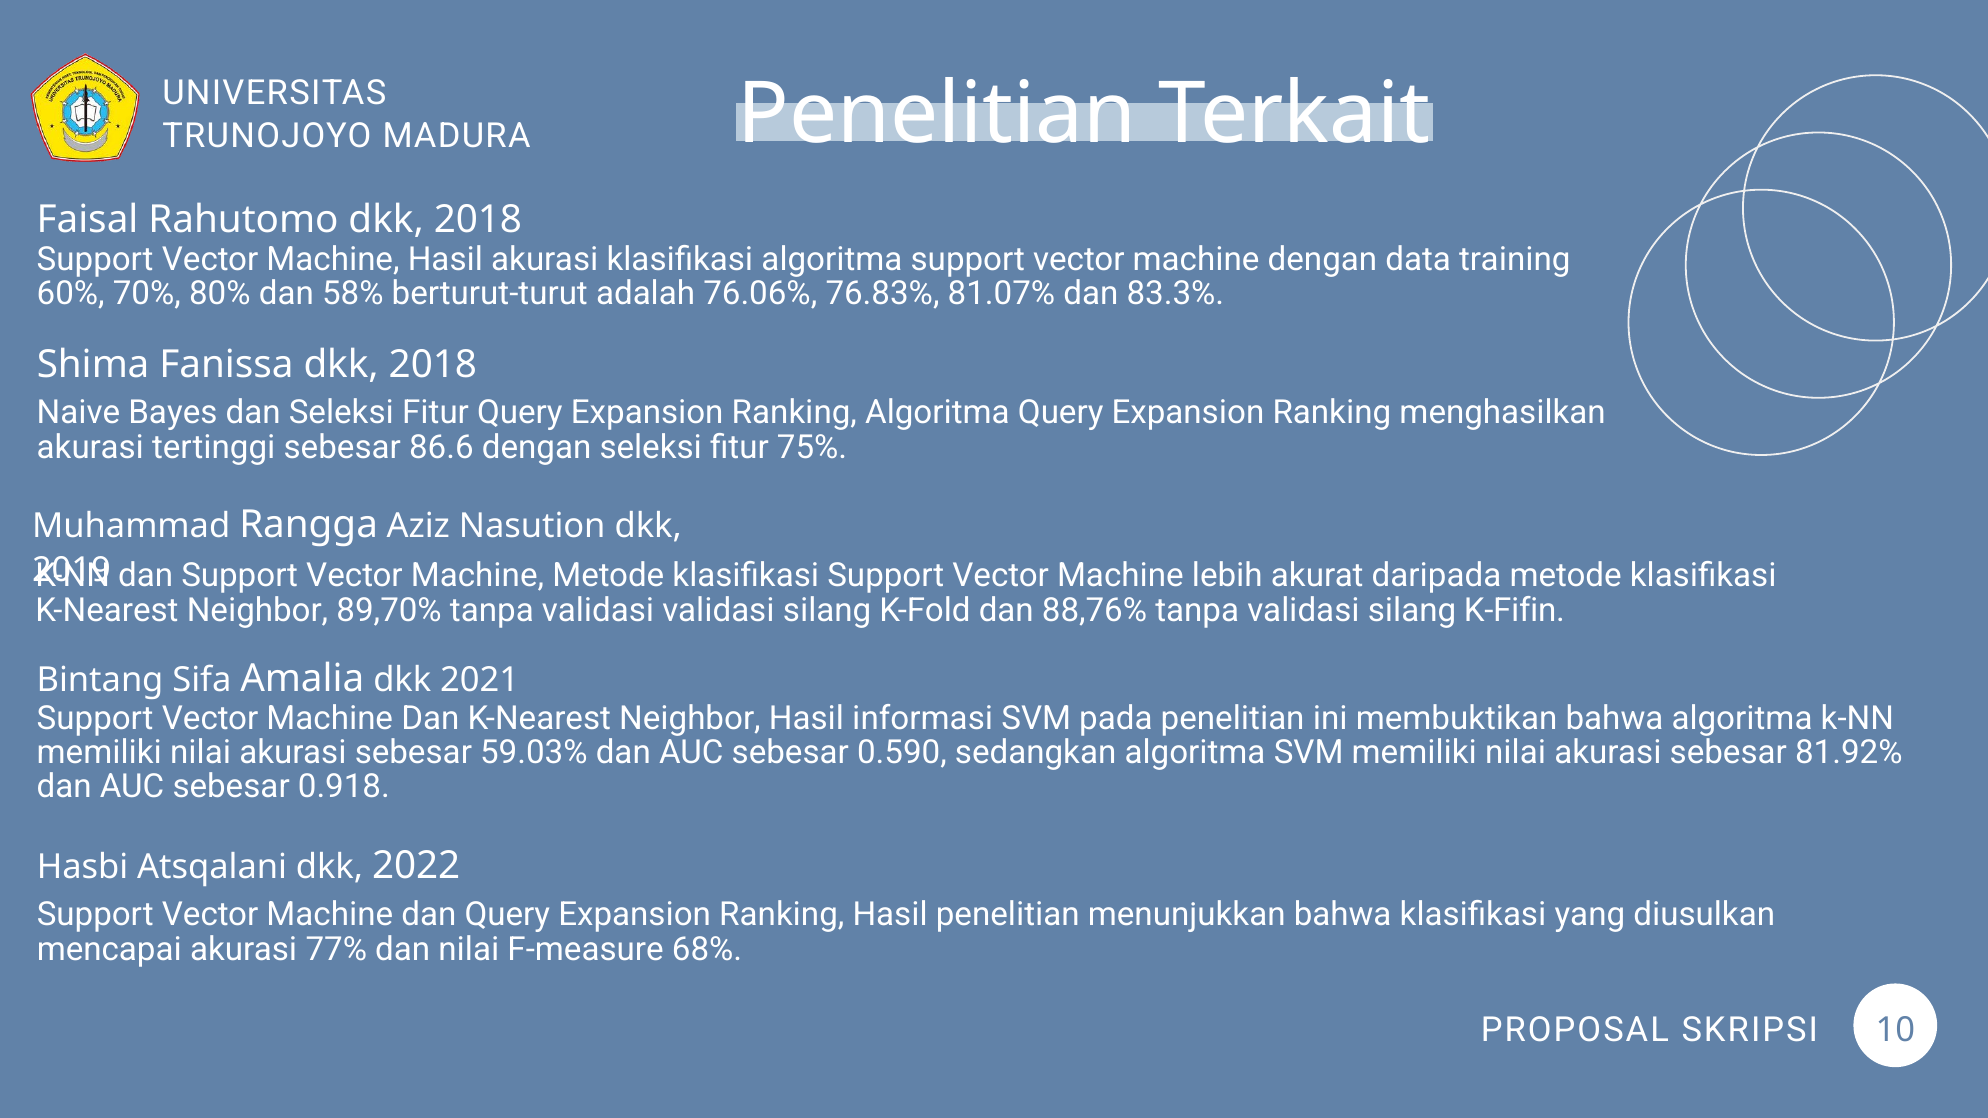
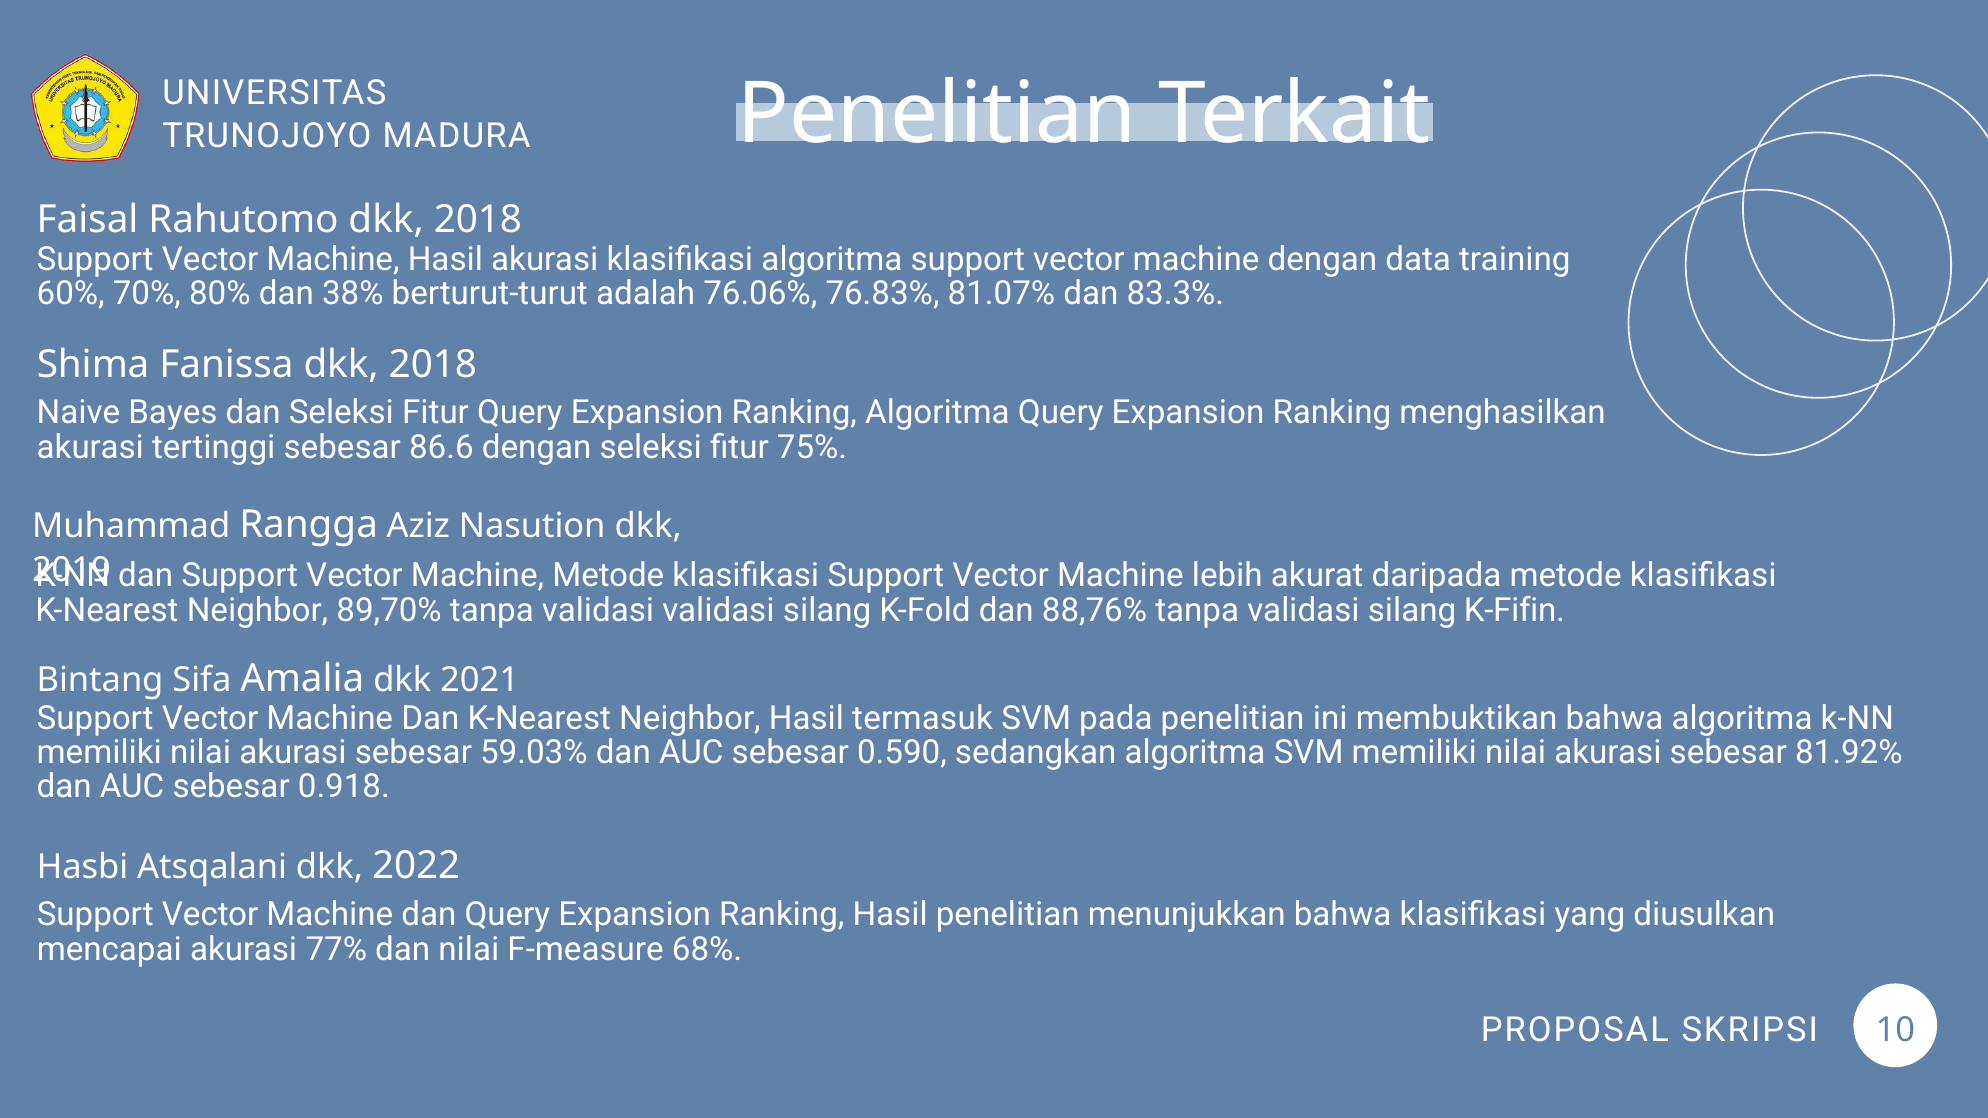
58%: 58% -> 38% (353, 294)
informasi: informasi -> termasuk (923, 719)
